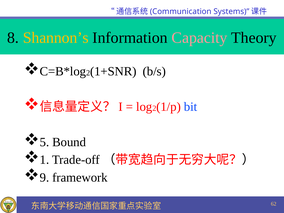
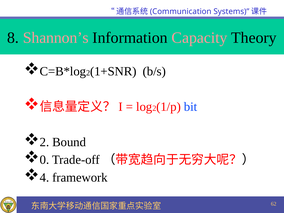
Shannon’s colour: yellow -> pink (56, 38)
5: 5 -> 2 (44, 142)
1: 1 -> 0 (44, 160)
9: 9 -> 4 (44, 177)
